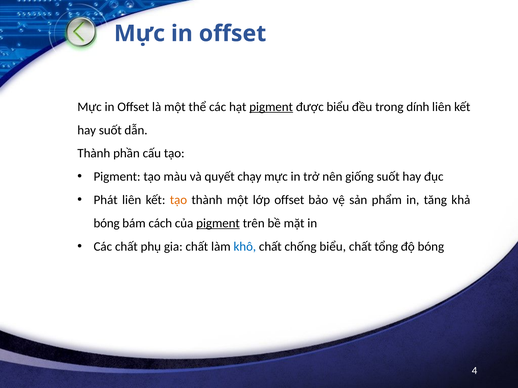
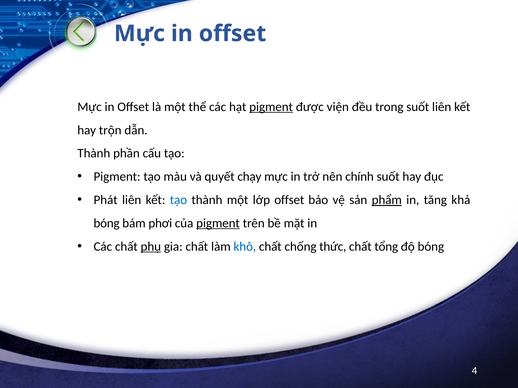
được biểu: biểu -> viện (338, 107)
trong dính: dính -> suốt (418, 107)
hay suốt: suốt -> trộn (110, 130)
giống: giống -> chính (360, 177)
tạo colour: orange -> blue (178, 200)
phẩm underline: none -> present (387, 200)
cách: cách -> phơi (160, 223)
phụ underline: none -> present (151, 247)
chống biểu: biểu -> thức (333, 247)
